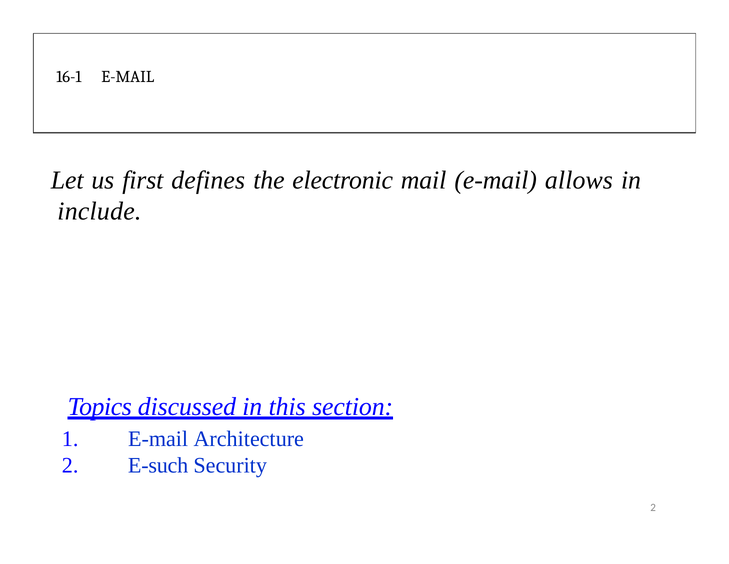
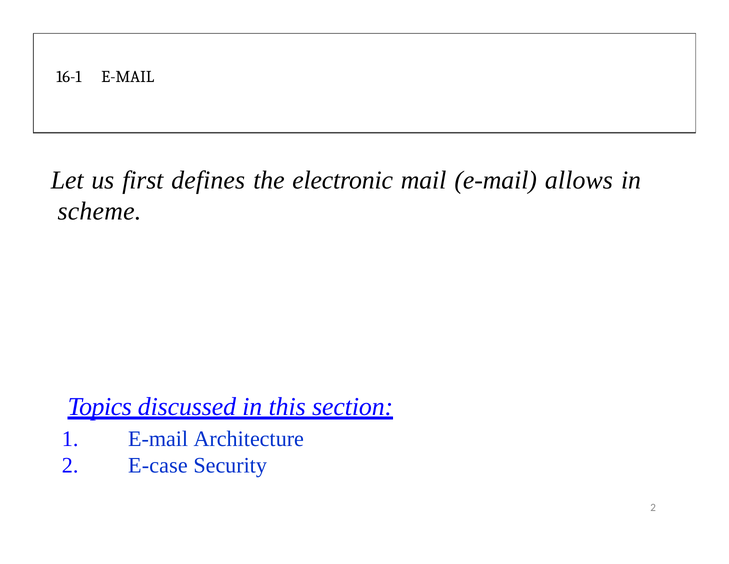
include: include -> scheme (99, 211)
E-such: E-such -> E-case (158, 465)
